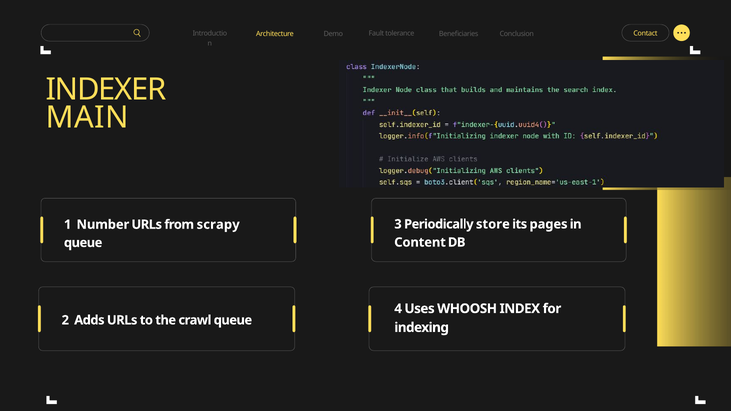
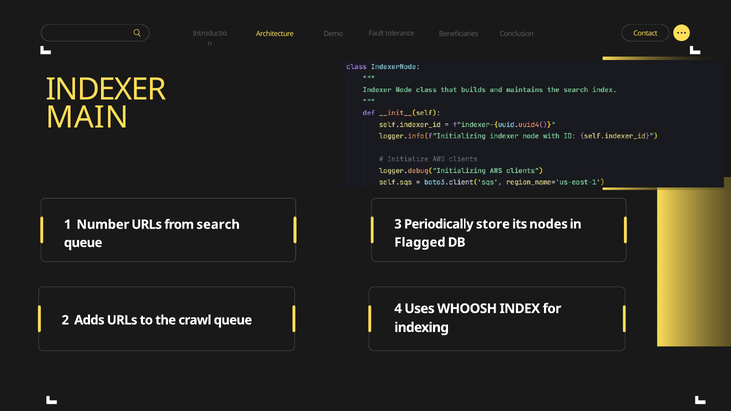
its pages: pages -> nodes (549, 224)
scrapy: scrapy -> search (218, 225)
Content: Content -> Flagged (420, 242)
